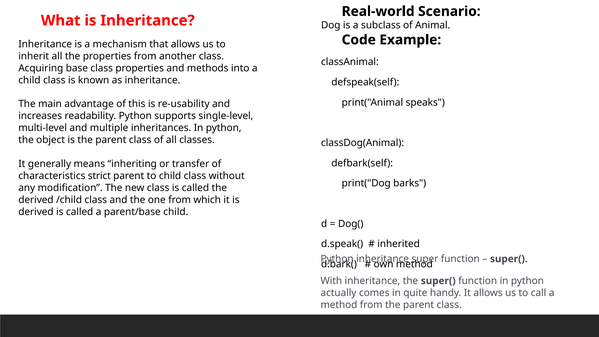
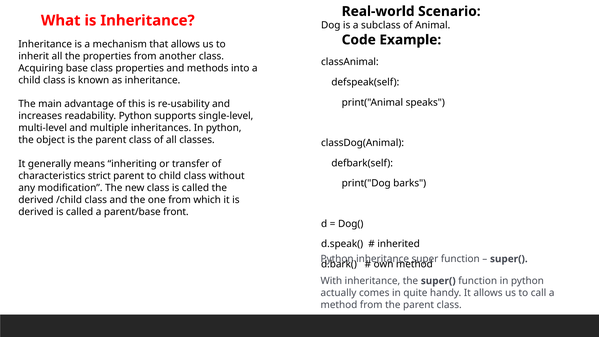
parent/base child: child -> front (176, 212)
